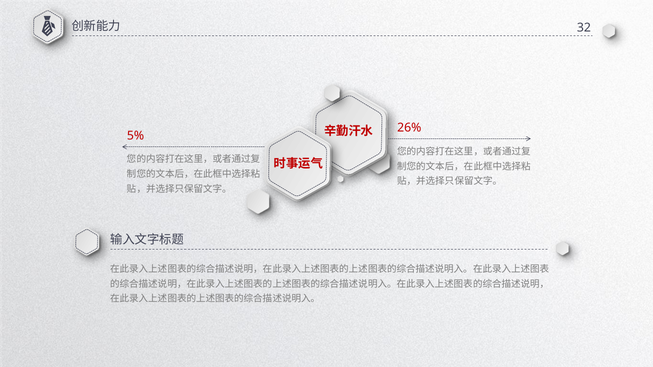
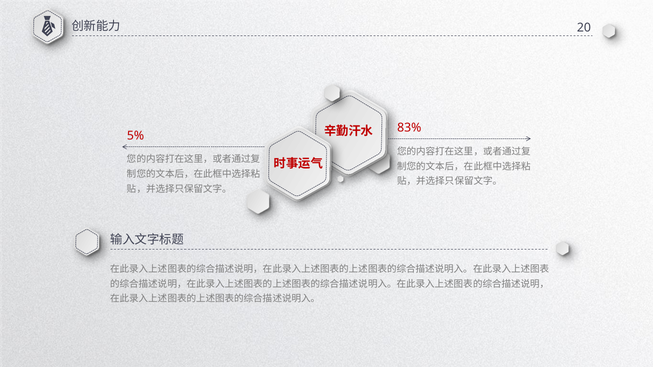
32: 32 -> 20 (584, 28)
26%: 26% -> 83% (409, 128)
